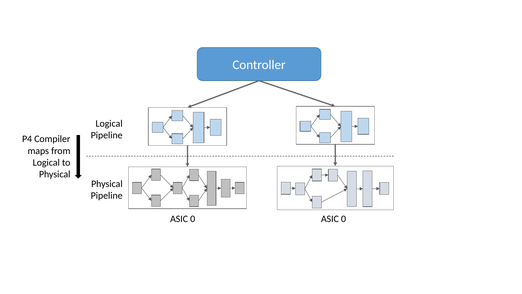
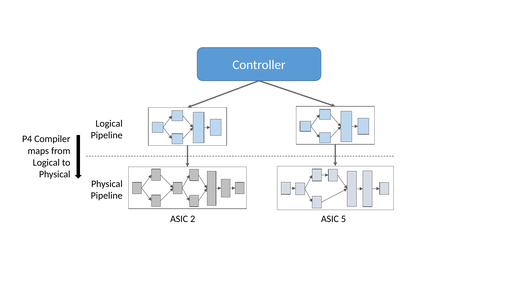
0: 0 -> 2 (193, 219)
0: 0 -> 5 (343, 219)
